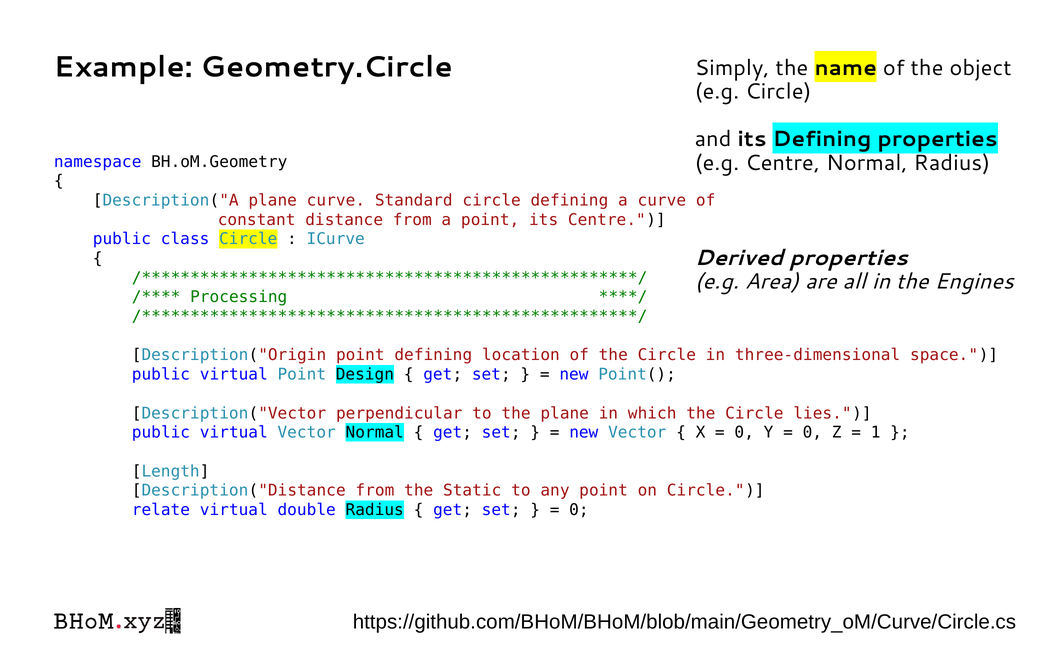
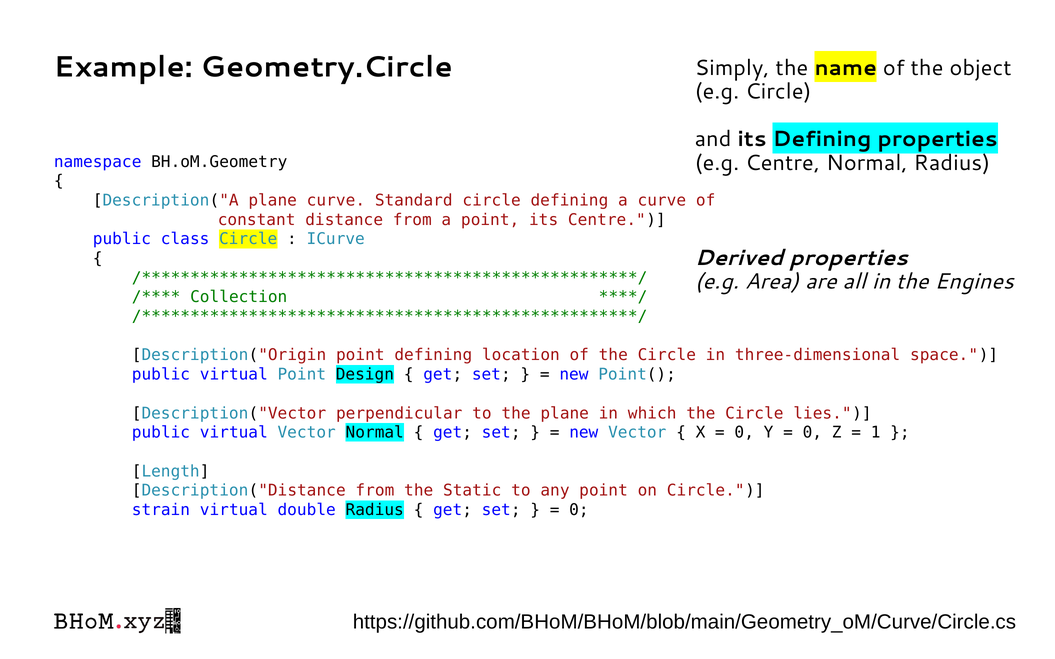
Processing: Processing -> Collection (239, 297)
relate: relate -> strain (161, 510)
